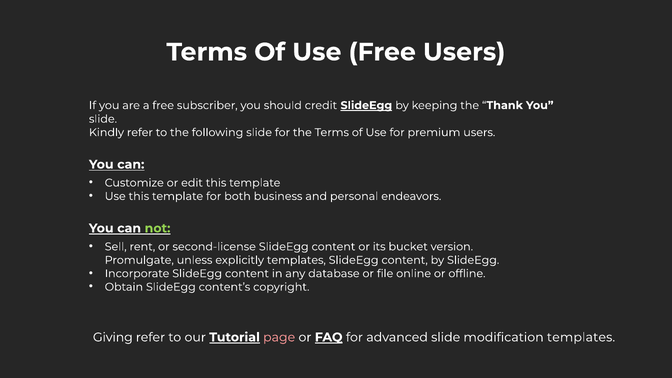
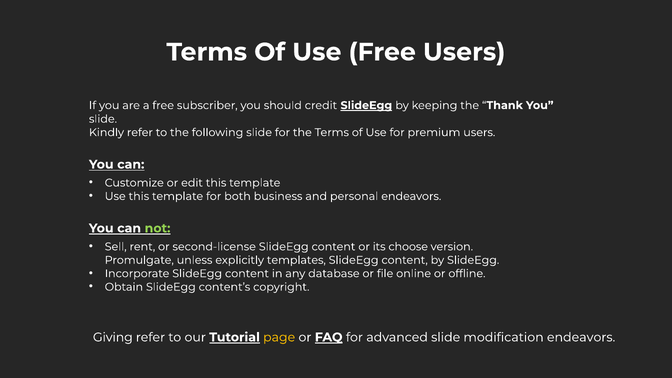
bucket: bucket -> choose (408, 247)
page colour: pink -> yellow (279, 337)
modification templates: templates -> endeavors (581, 337)
